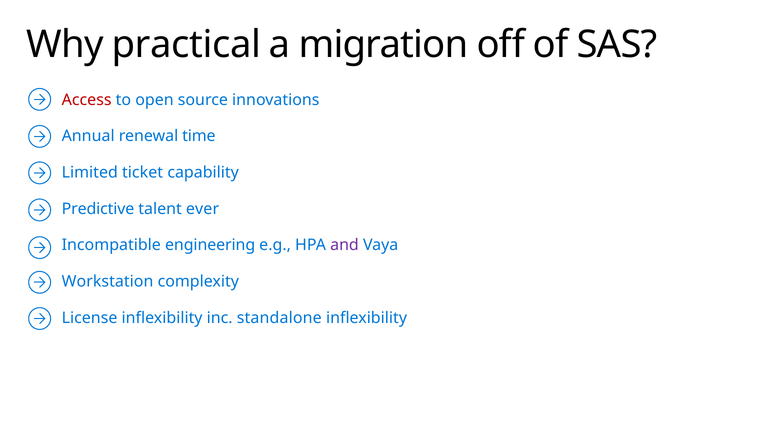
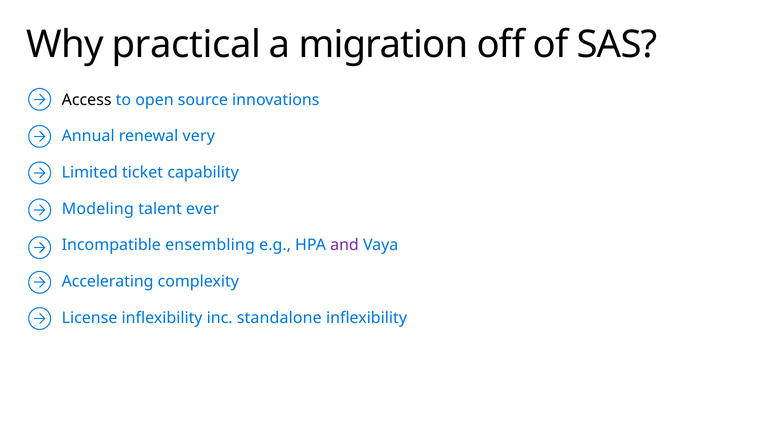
Access colour: red -> black (87, 100)
time: time -> very (199, 136)
Predictive: Predictive -> Modeling (98, 209)
engineering: engineering -> ensembling (210, 245)
Workstation: Workstation -> Accelerating (108, 282)
